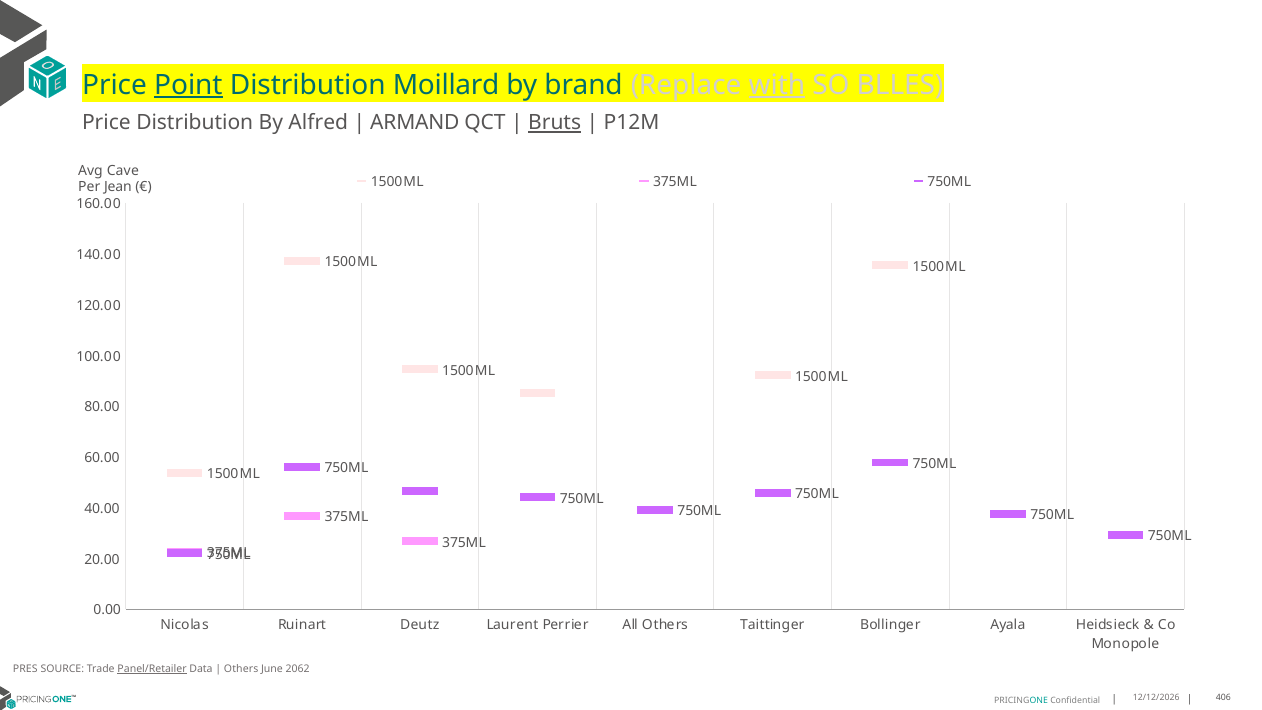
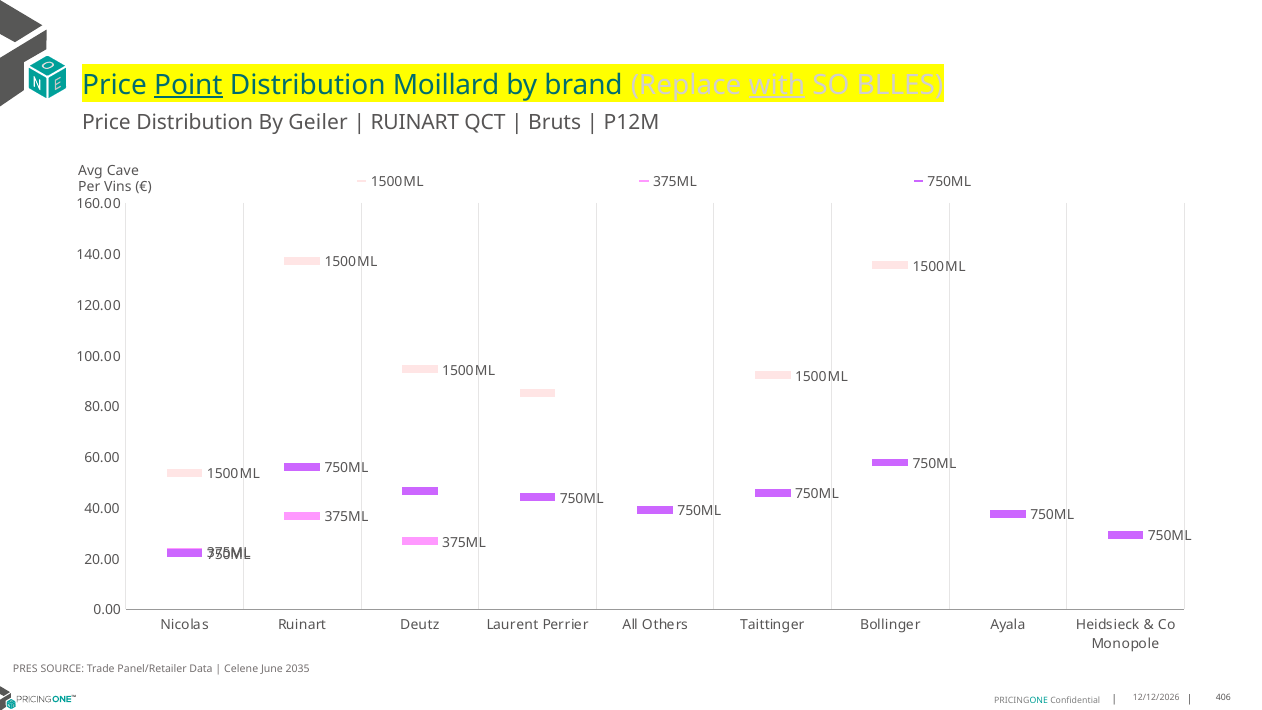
Alfred: Alfred -> Geiler (318, 123)
ARMAND: ARMAND -> RUINART (415, 123)
Bruts underline: present -> none (555, 123)
Jean: Jean -> Vins (118, 187)
Panel/Retailer underline: present -> none (152, 669)
Others: Others -> Celene (241, 669)
2062: 2062 -> 2035 (298, 669)
